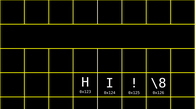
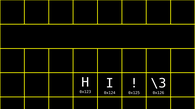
\8: \8 -> \3 (158, 84)
